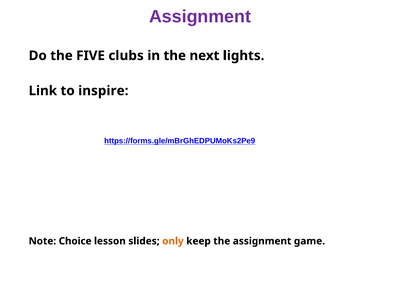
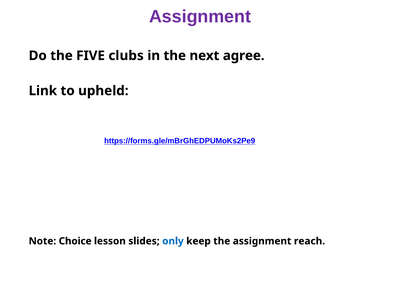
lights: lights -> agree (244, 56)
inspire: inspire -> upheld (103, 91)
only colour: orange -> blue (173, 241)
game: game -> reach (309, 241)
